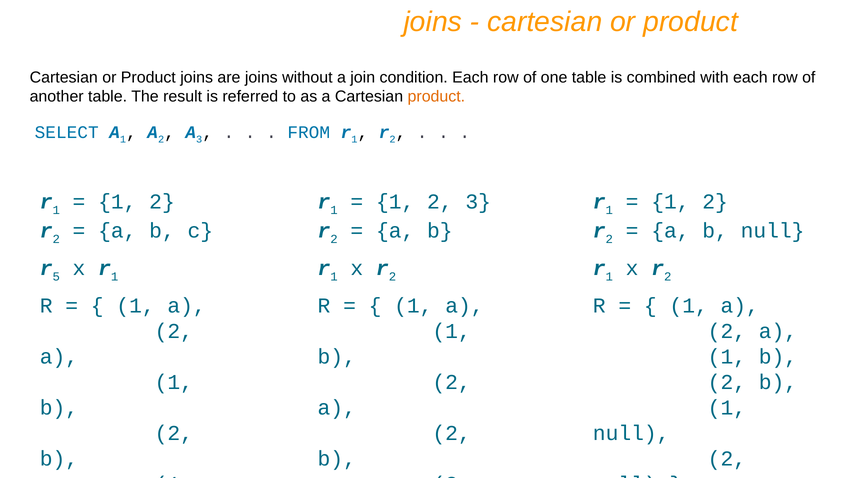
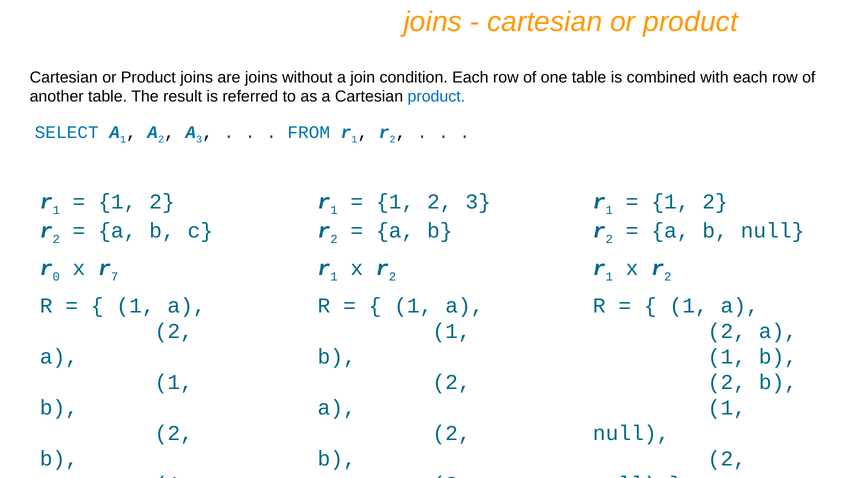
product colour: orange -> blue (436, 97)
5: 5 -> 0 (56, 277)
x r 1: 1 -> 7 (115, 277)
